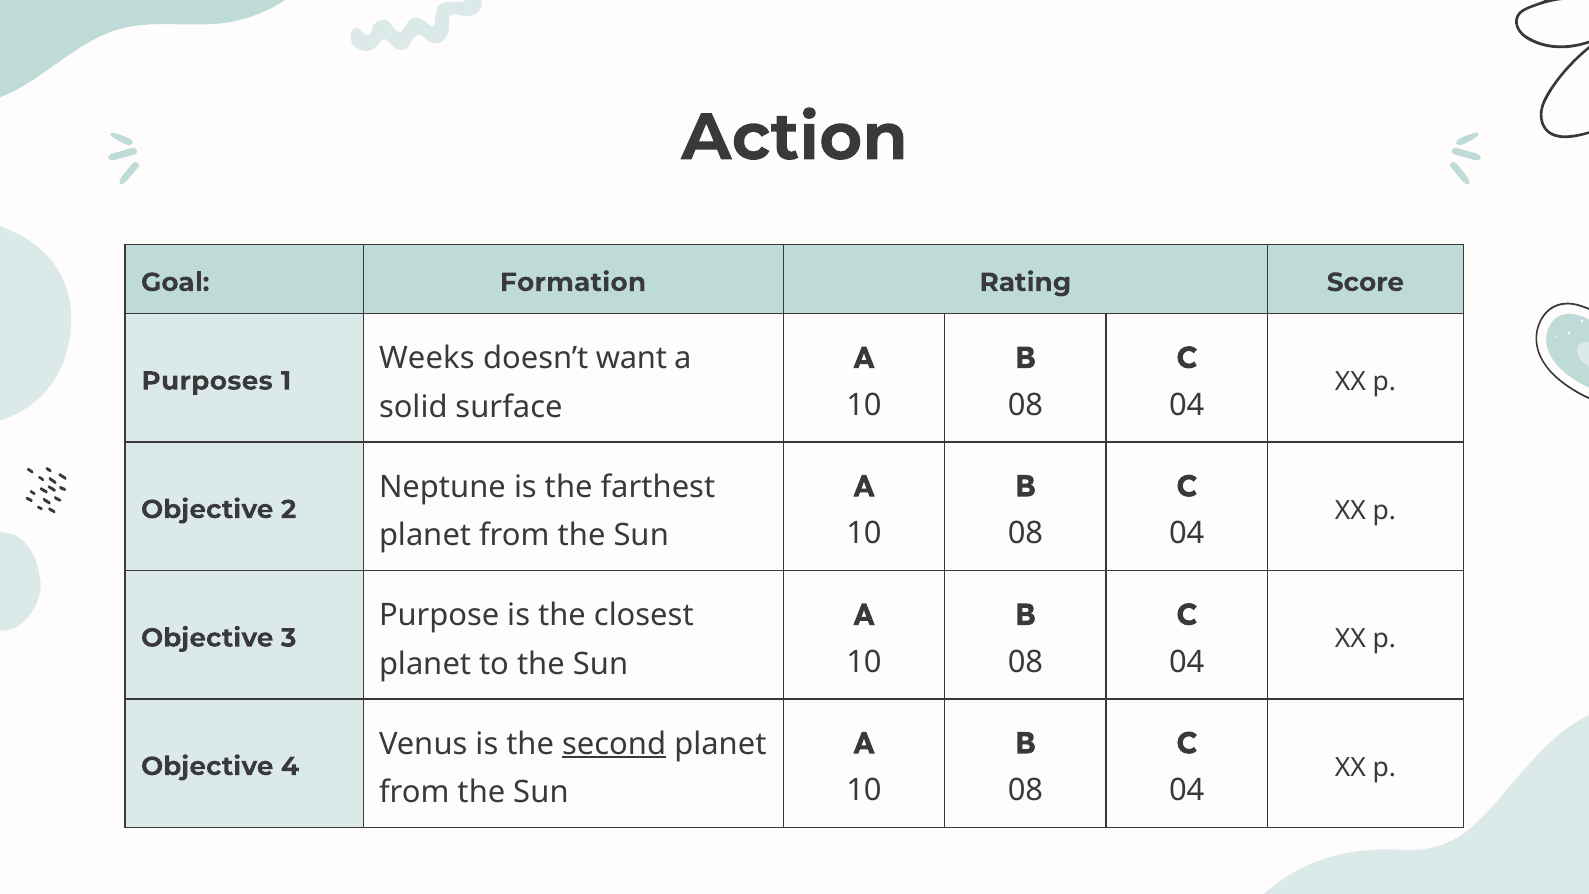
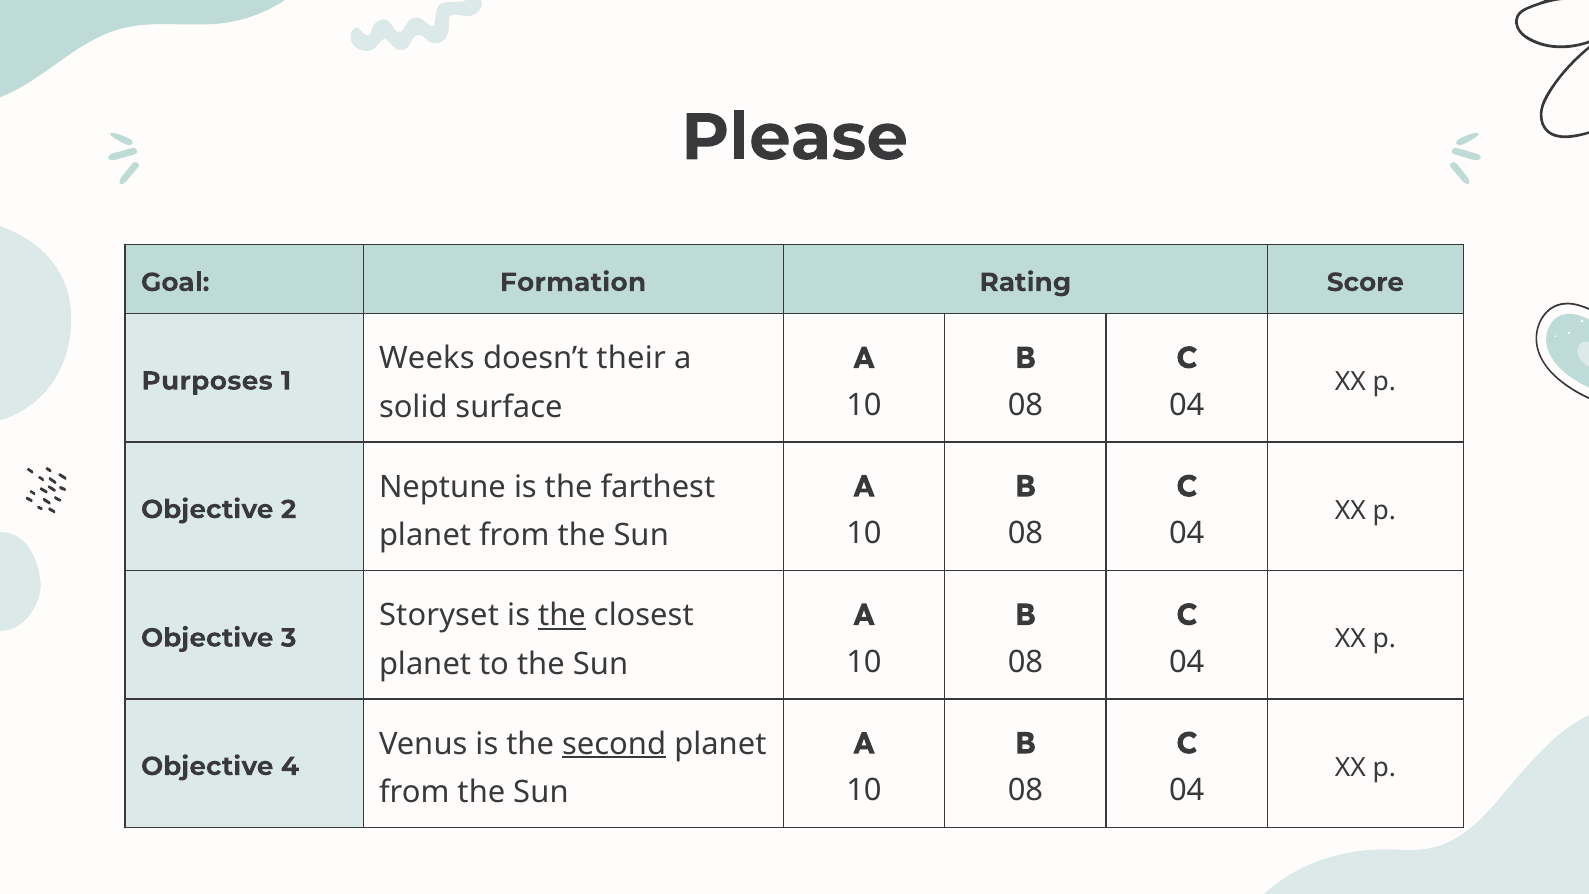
Action: Action -> Please (795, 138)
want: want -> their (631, 359)
Purpose: Purpose -> Storyset (439, 615)
the underline: none -> present (562, 615)
